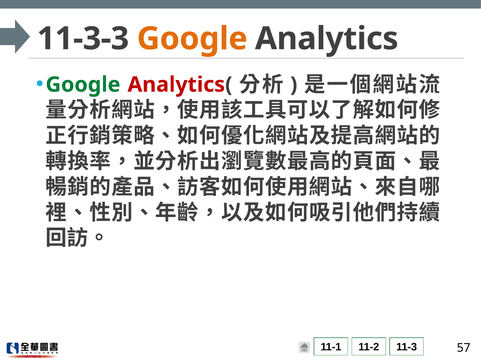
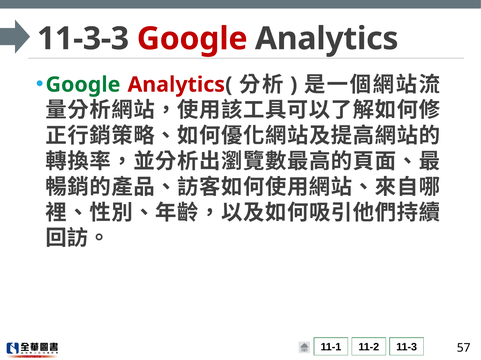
Google colour: orange -> red (192, 39)
